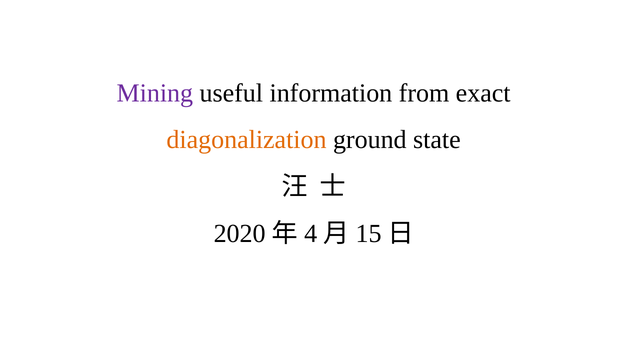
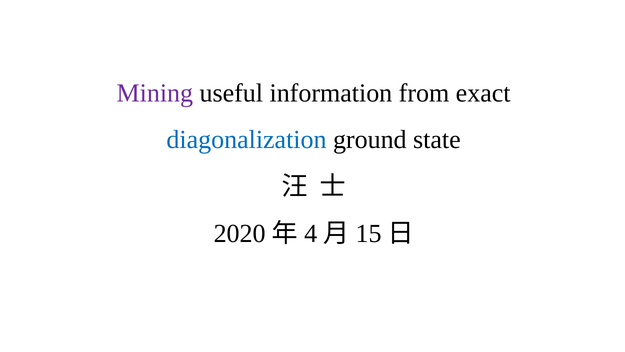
diagonalization colour: orange -> blue (246, 140)
